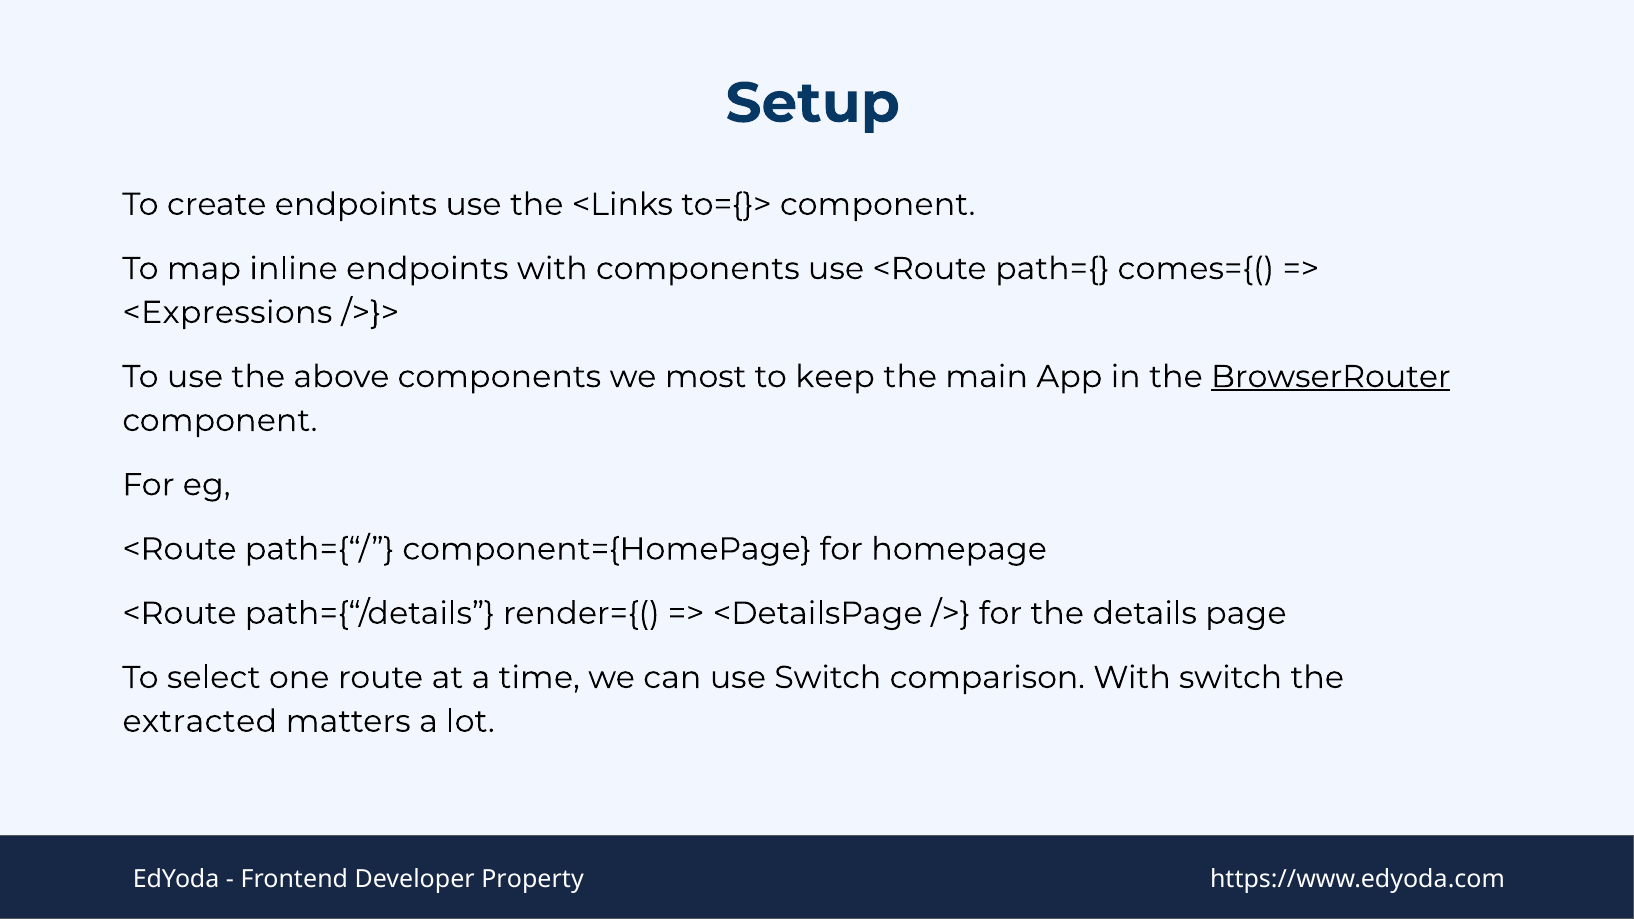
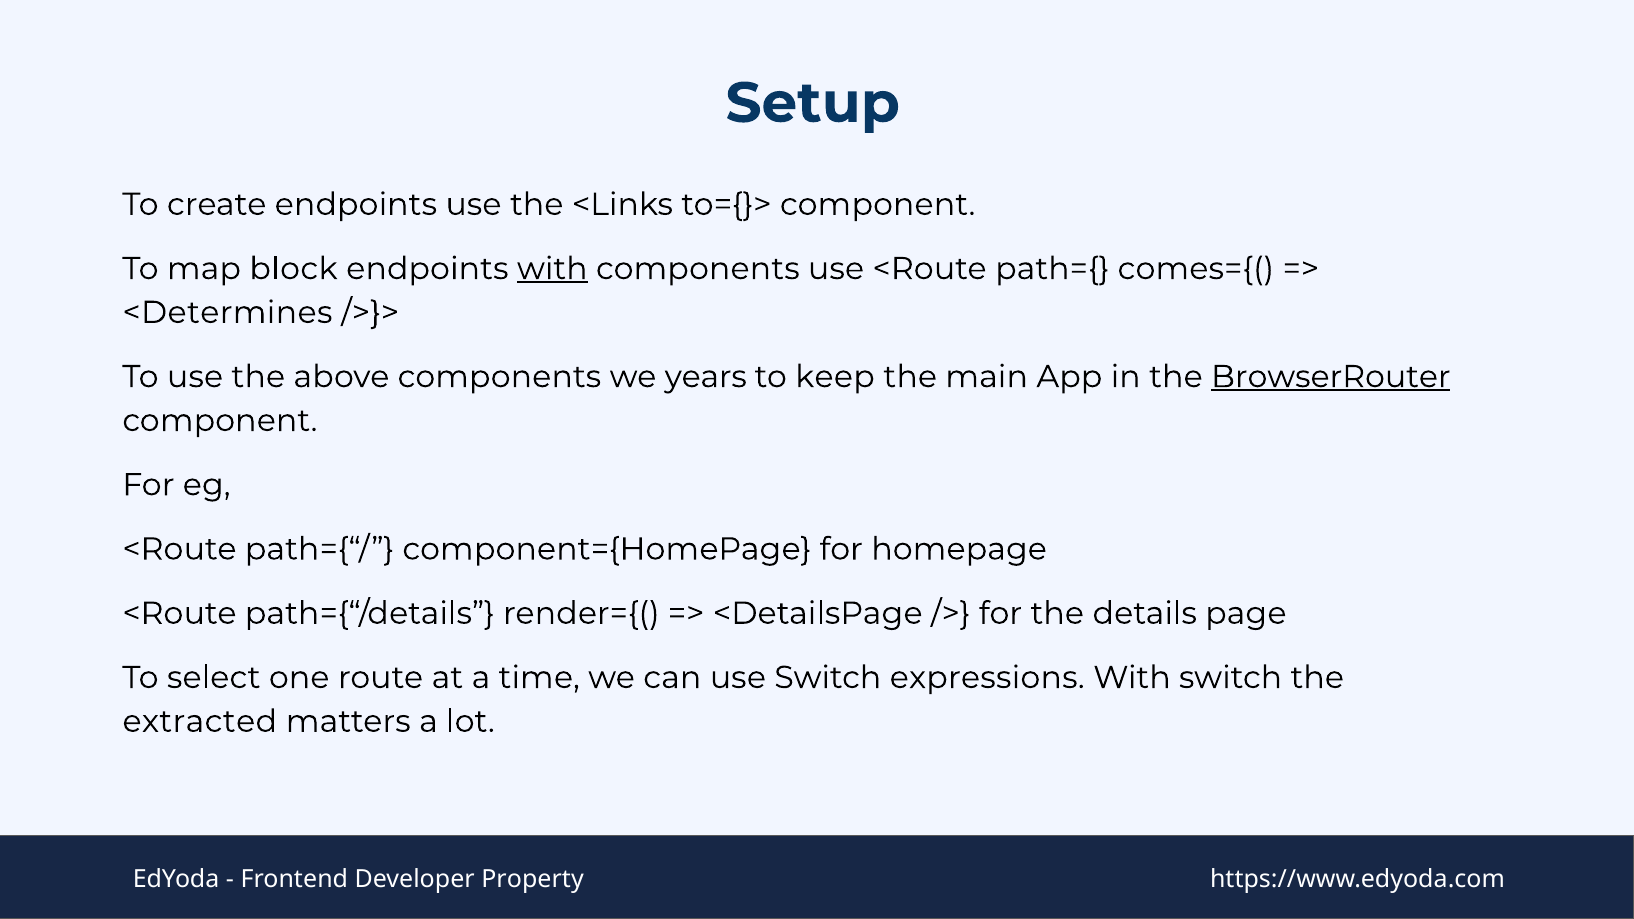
inline: inline -> block (293, 269)
with underline: none -> present (552, 269)
<Expressions: <Expressions -> <Determines (227, 313)
most: most -> years (706, 377)
comparison: comparison -> expressions (987, 678)
